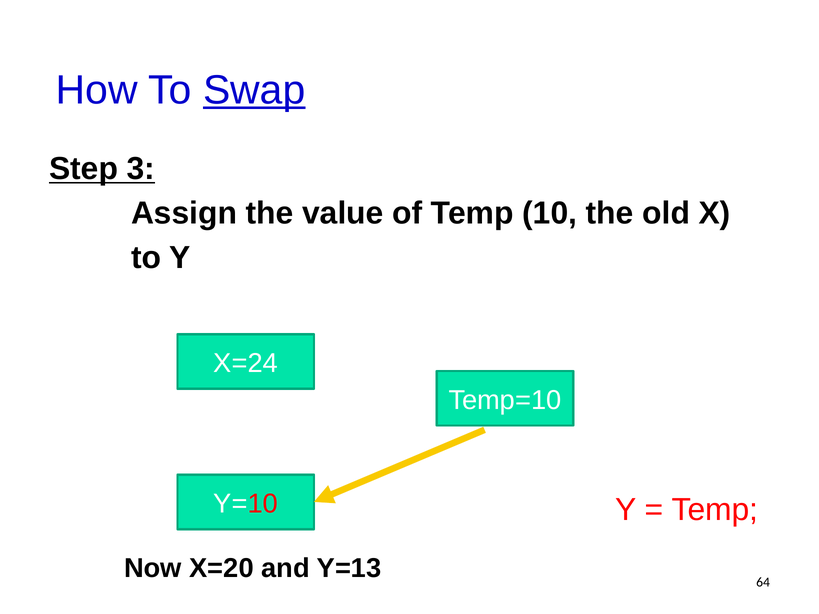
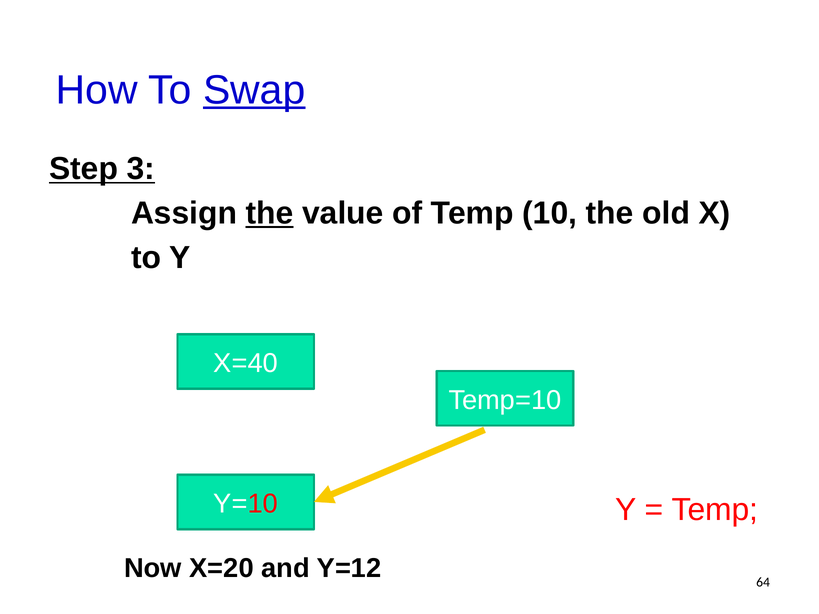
the underline: none -> present (270, 213)
X=24: X=24 -> X=40 (246, 364)
Y=13: Y=13 -> Y=12 (349, 568)
